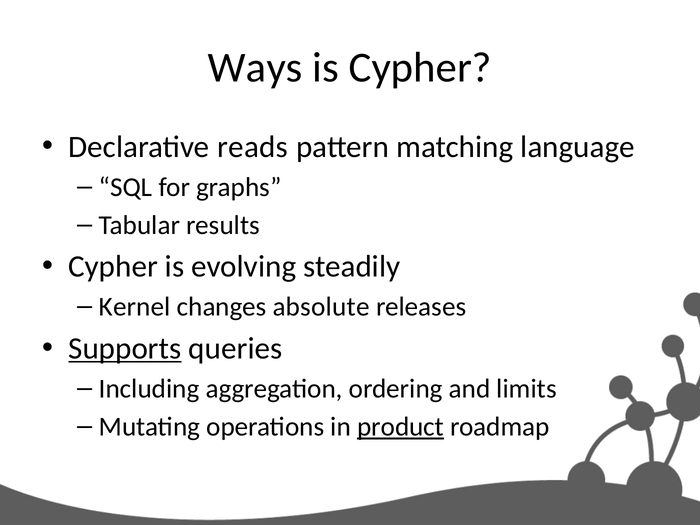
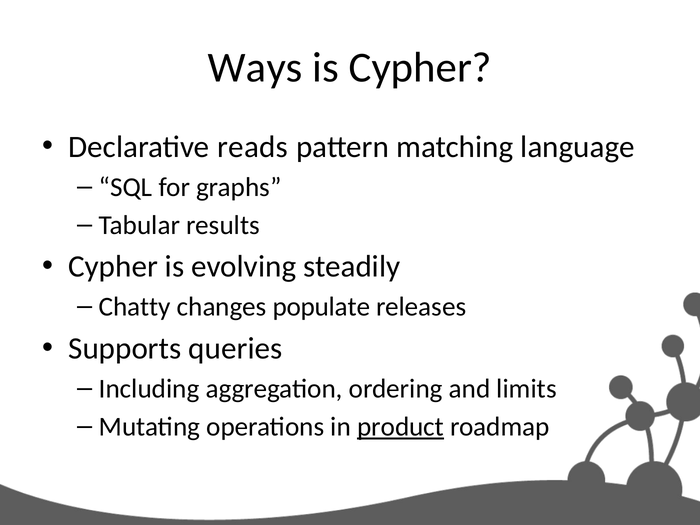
Kernel: Kernel -> Chatty (135, 307)
absolute: absolute -> populate (321, 307)
Supports underline: present -> none (125, 348)
